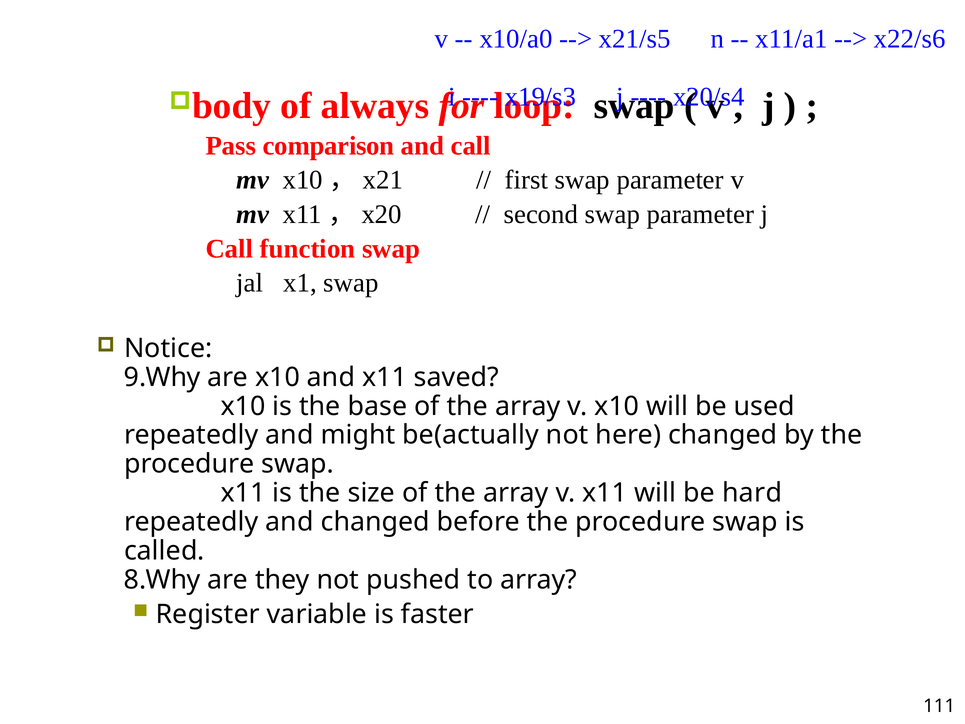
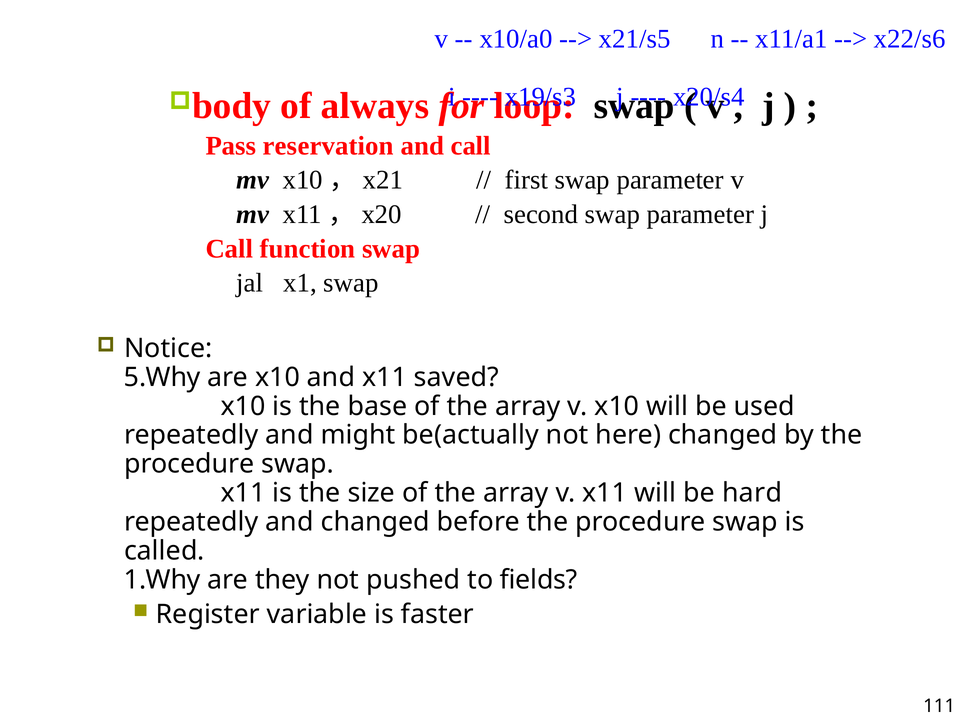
comparison: comparison -> reservation (328, 146)
9.Why: 9.Why -> 5.Why (162, 377)
8.Why: 8.Why -> 1.Why (162, 580)
to array: array -> fields (539, 580)
